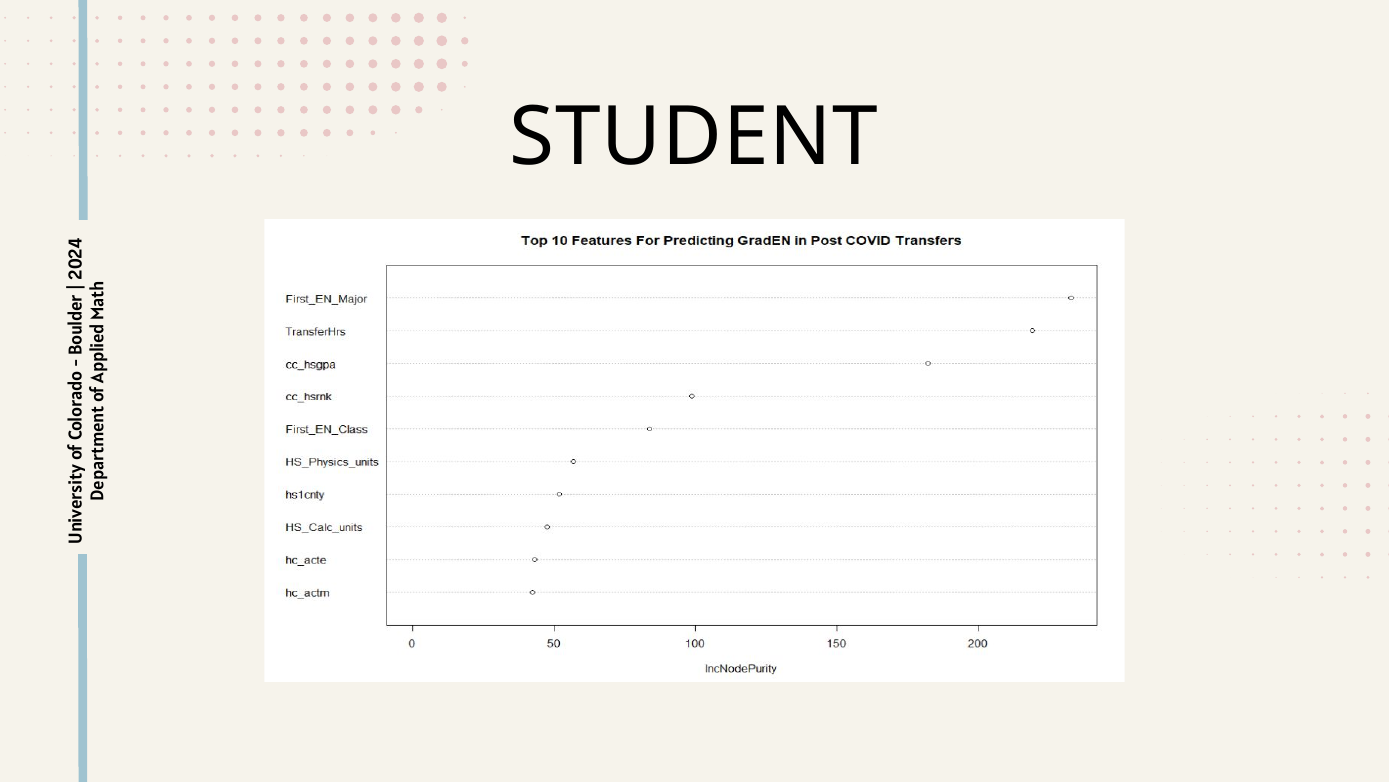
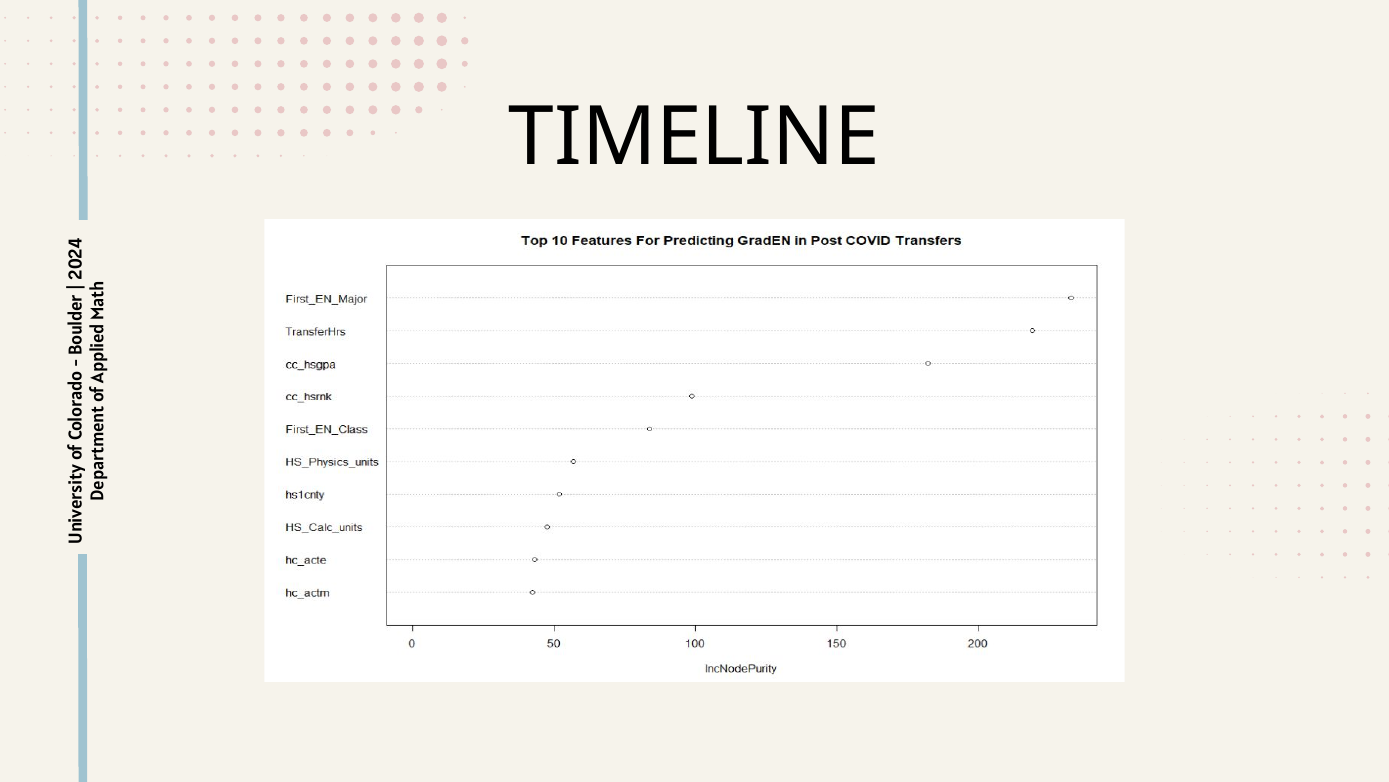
STUDENT: STUDENT -> TIMELINE (695, 137)
